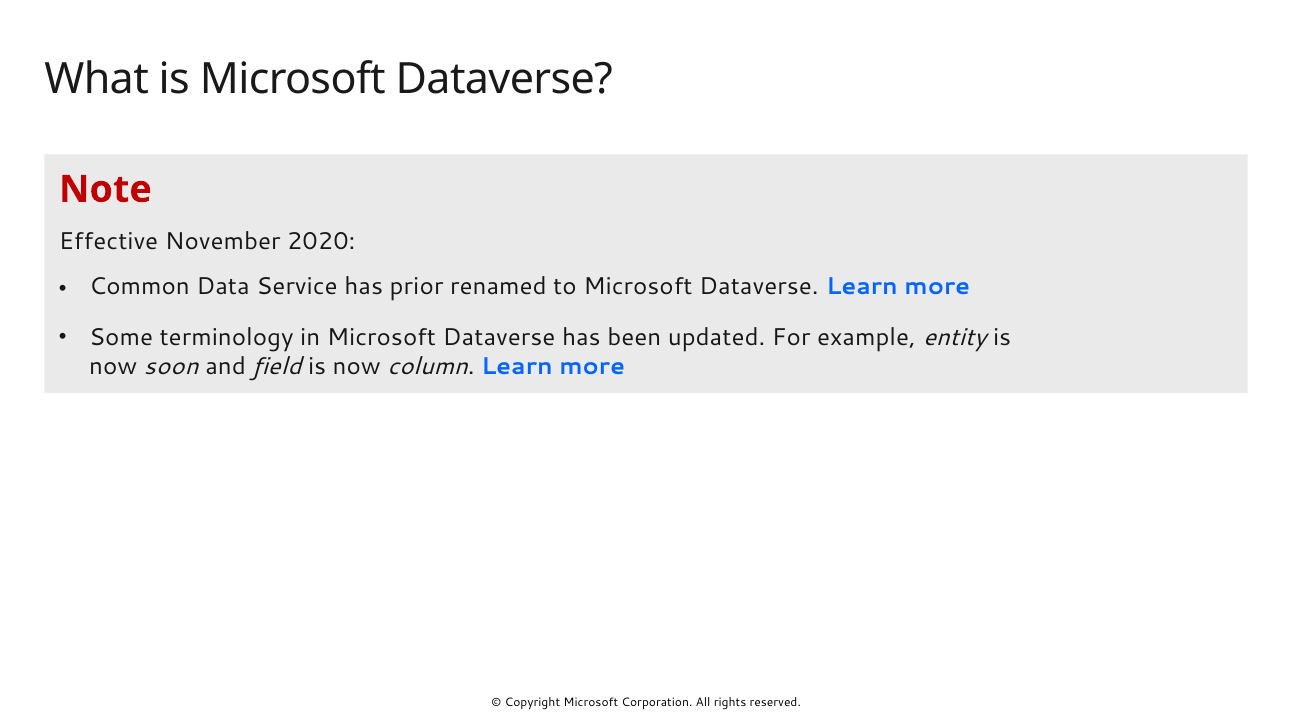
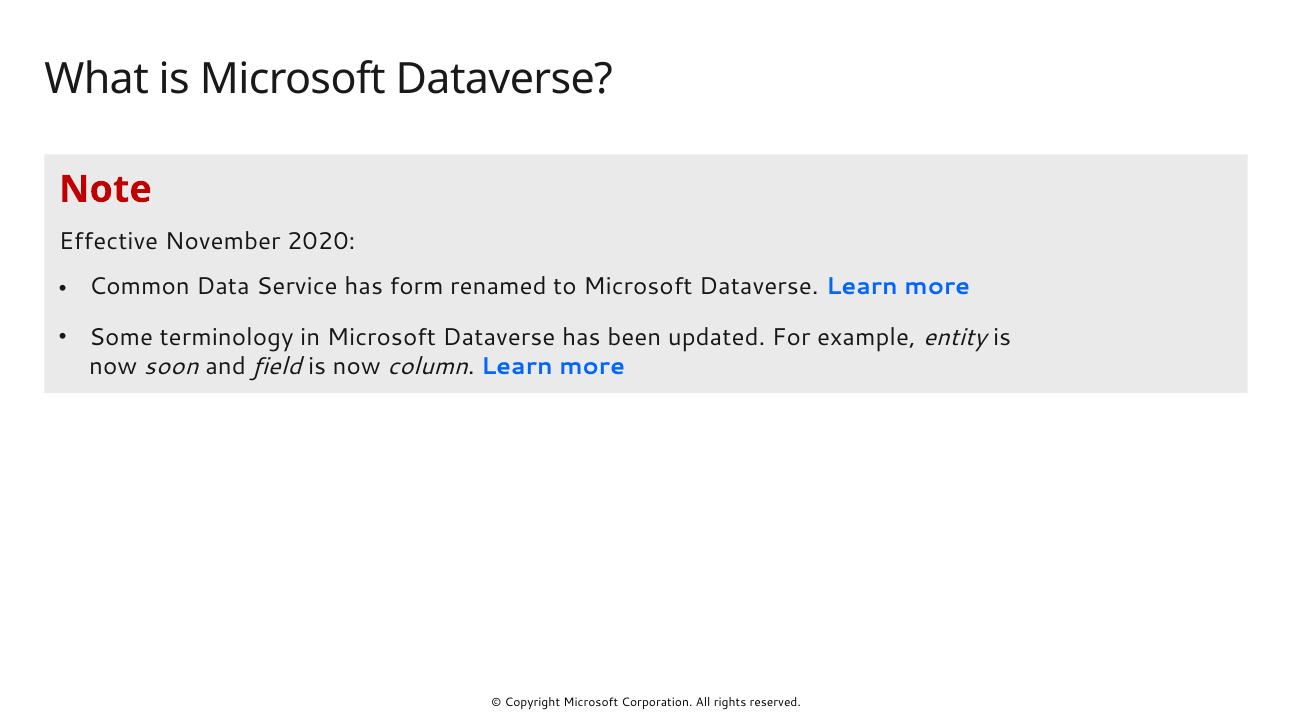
prior: prior -> form (417, 287)
